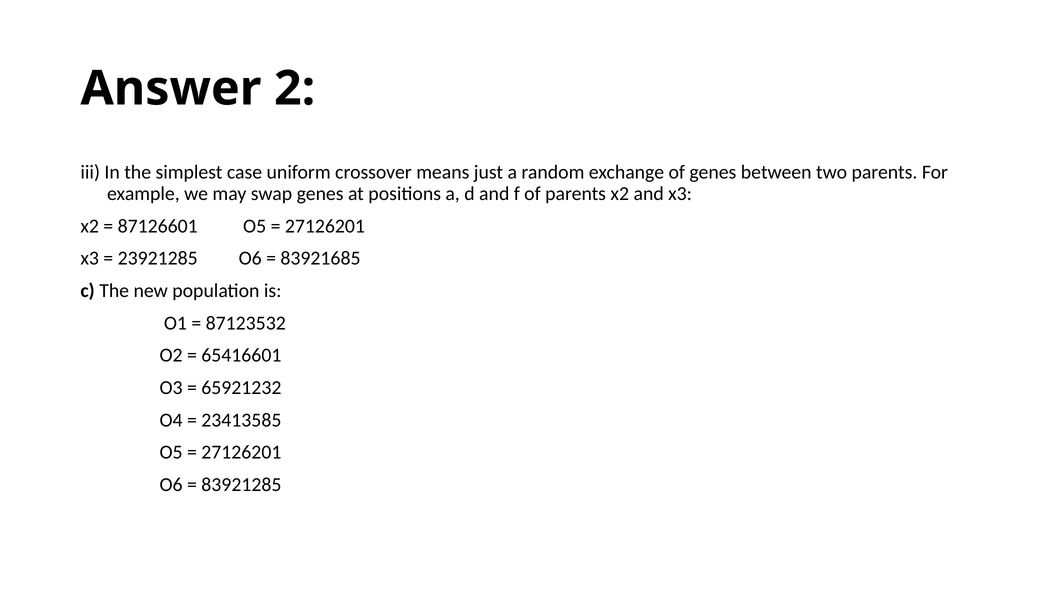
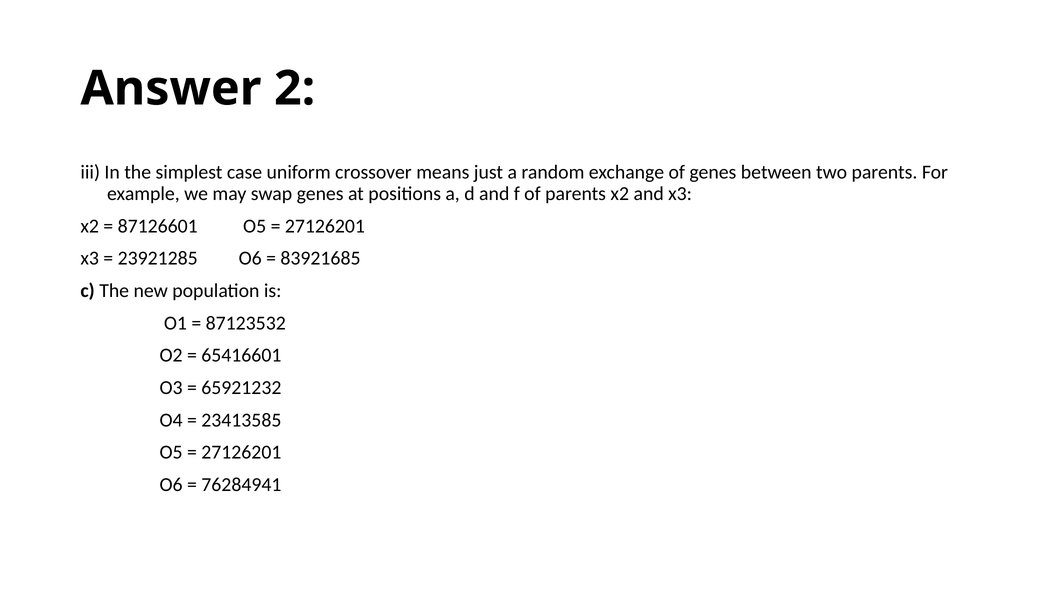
83921285: 83921285 -> 76284941 (241, 485)
